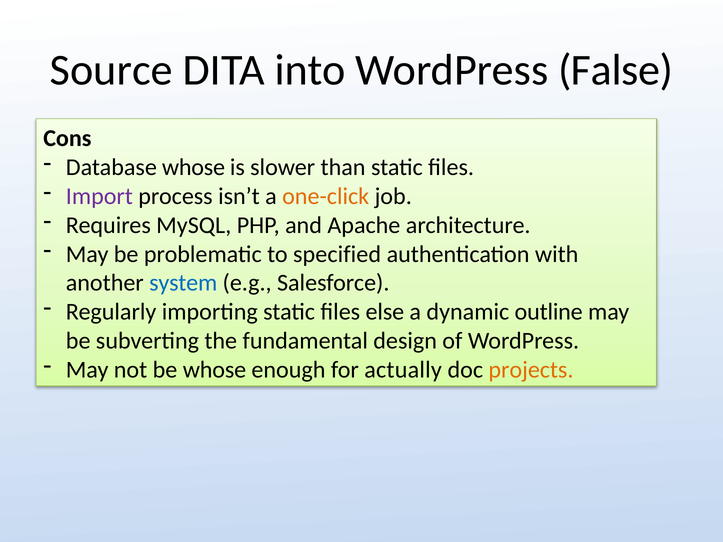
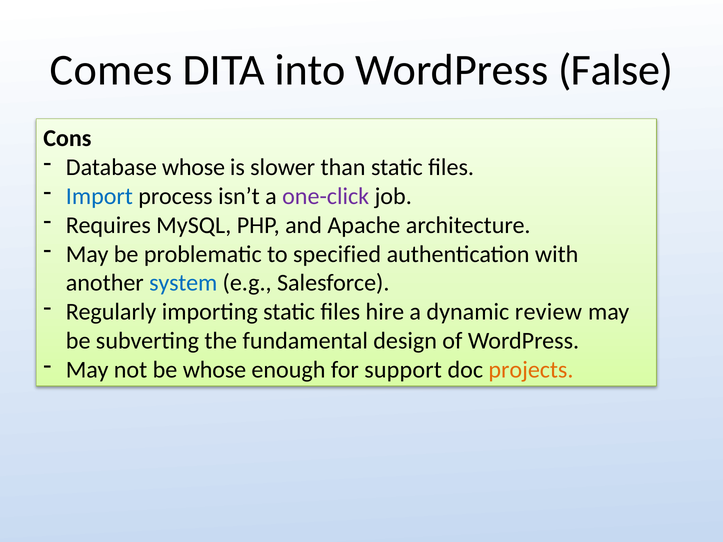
Source: Source -> Comes (111, 70)
Import colour: purple -> blue (99, 196)
one-click colour: orange -> purple (326, 196)
else: else -> hire (385, 312)
outline: outline -> review (548, 312)
actually: actually -> support (403, 370)
